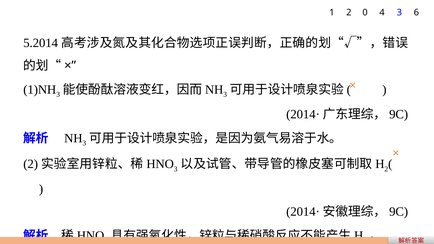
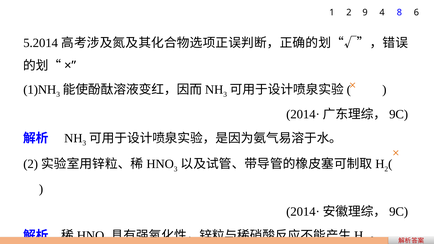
0: 0 -> 9 (365, 12)
4 3: 3 -> 8 (399, 12)
